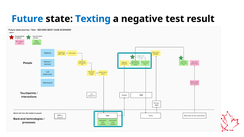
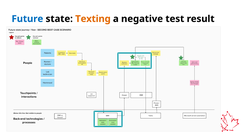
Texting colour: blue -> orange (93, 19)
